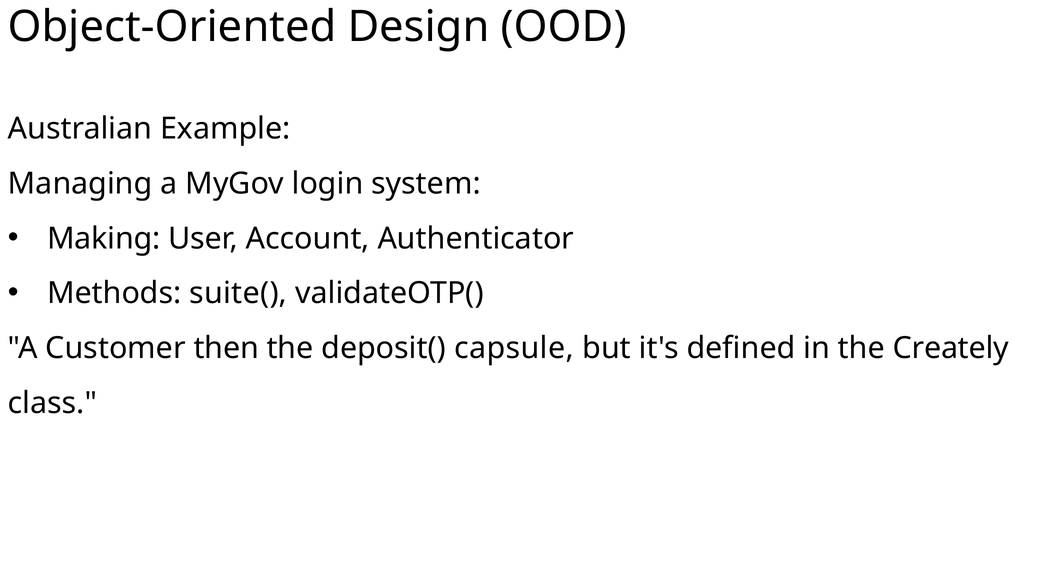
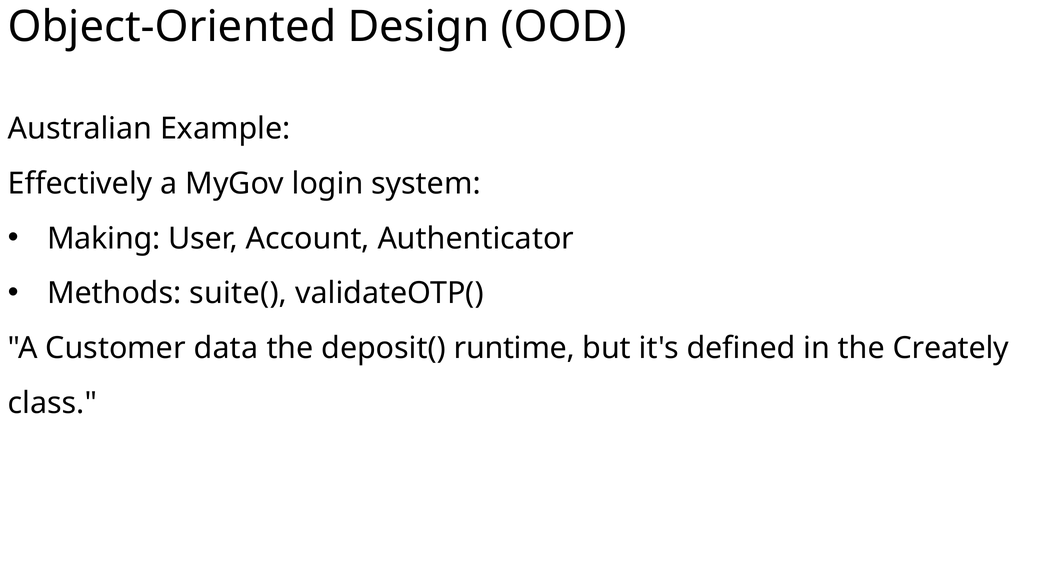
Managing: Managing -> Effectively (80, 184)
then: then -> data (226, 348)
capsule: capsule -> runtime (514, 348)
